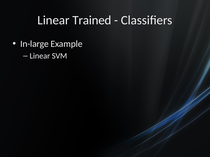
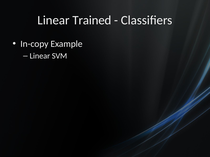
In-large: In-large -> In-copy (34, 44)
